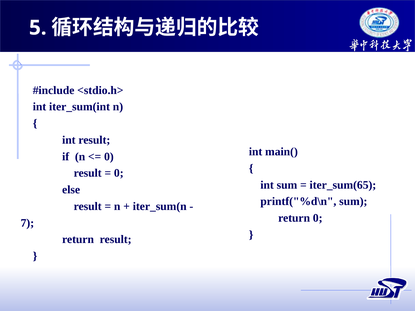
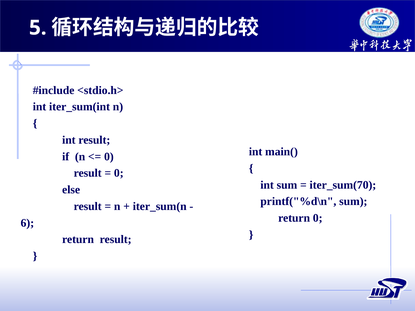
iter_sum(65: iter_sum(65 -> iter_sum(70 (343, 185)
7: 7 -> 6 (27, 223)
